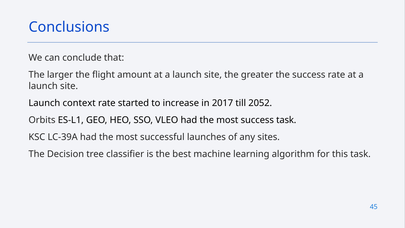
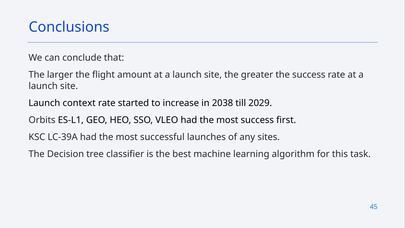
2017: 2017 -> 2038 (223, 103)
2052: 2052 -> 2029 (260, 103)
success task: task -> first (286, 120)
